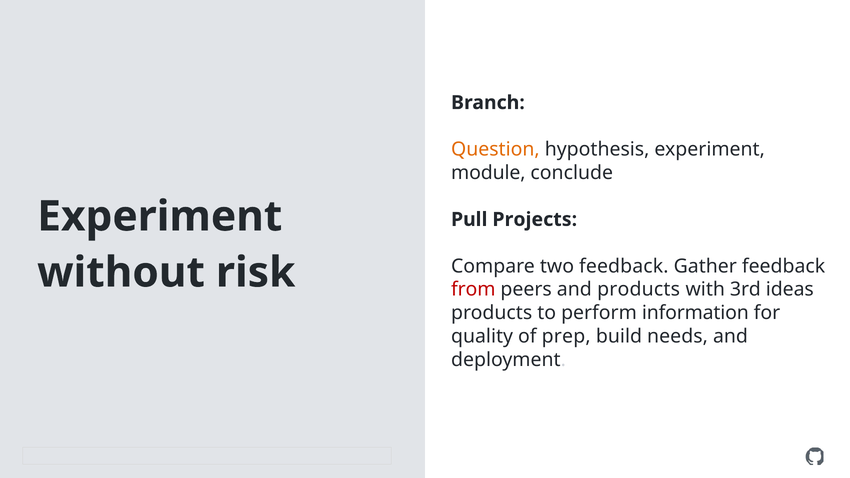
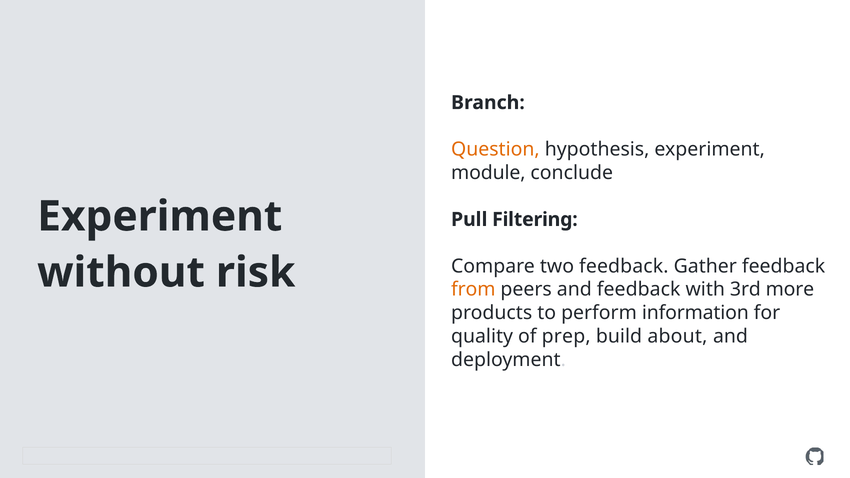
Projects: Projects -> Filtering (535, 220)
from colour: red -> orange (473, 290)
and products: products -> feedback (639, 290)
ideas: ideas -> more (790, 290)
needs: needs -> about (677, 336)
